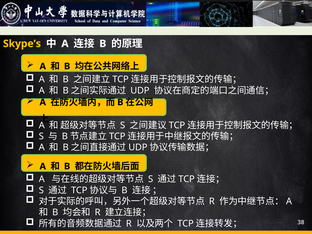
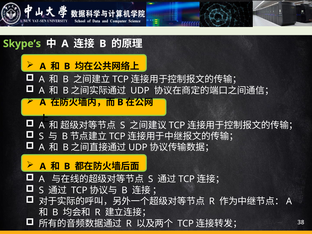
Skype’s colour: yellow -> light green (22, 44)
